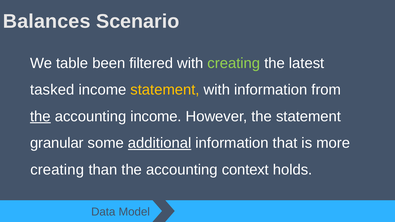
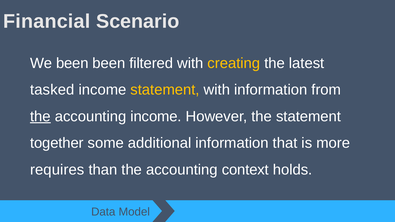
Balances: Balances -> Financial (47, 21)
We table: table -> been (72, 63)
creating colour: light green -> yellow (234, 63)
granular: granular -> together (57, 143)
additional underline: present -> none (160, 143)
creating: creating -> requires (57, 170)
